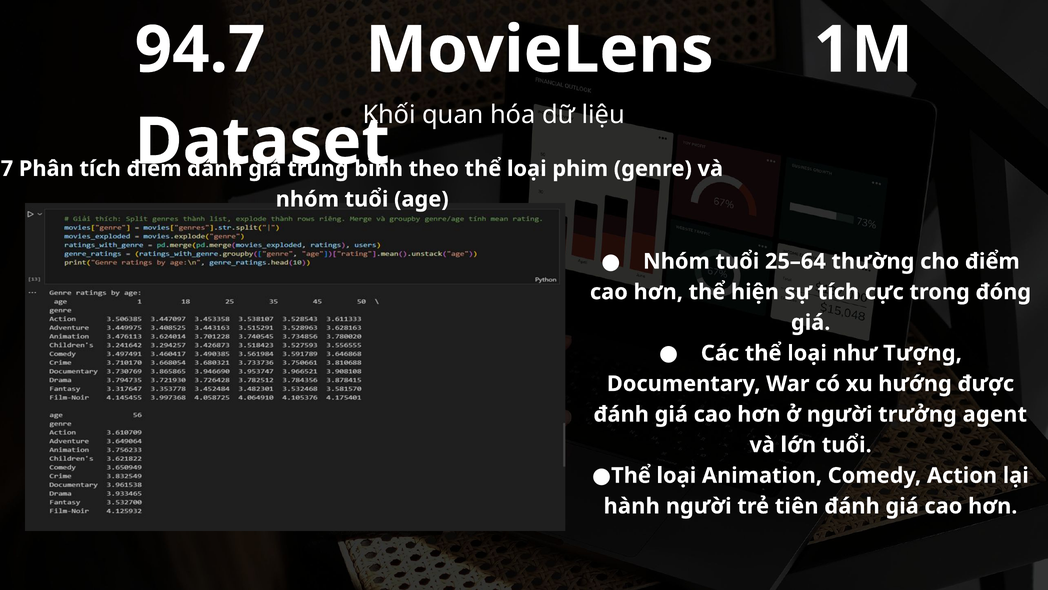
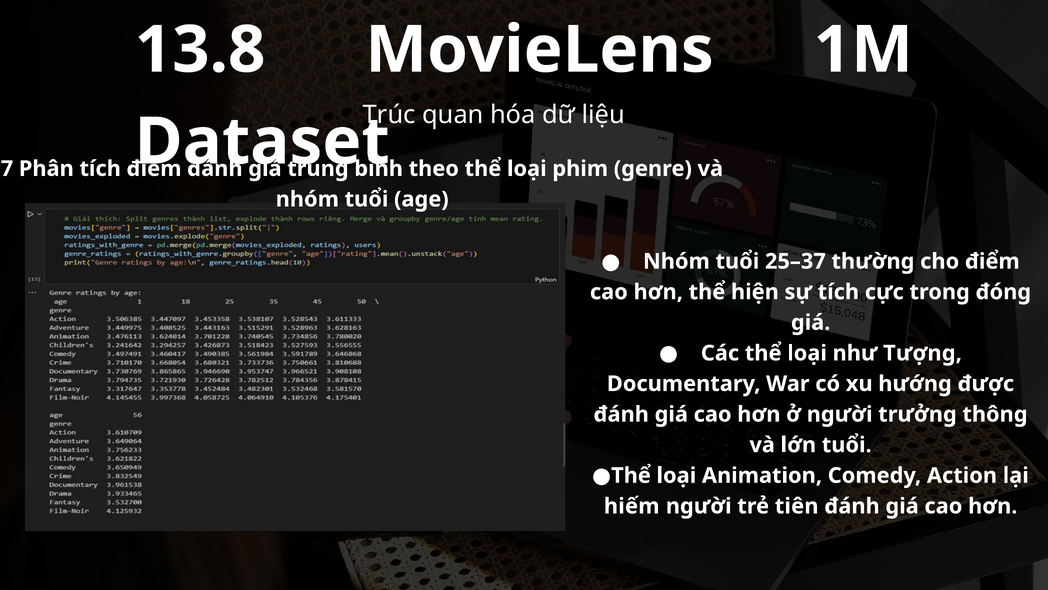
94.7: 94.7 -> 13.8 (200, 50)
Khối: Khối -> Trúc (389, 115)
25–64: 25–64 -> 25–37 (795, 261)
agent: agent -> thông (995, 414)
hành: hành -> hiếm (632, 506)
